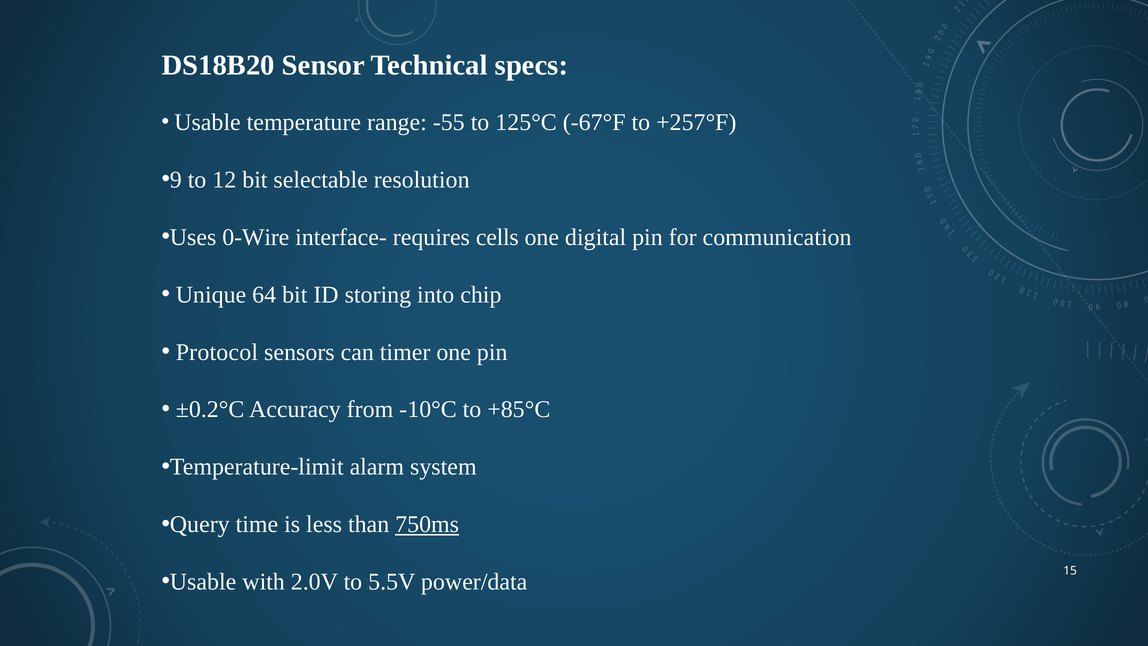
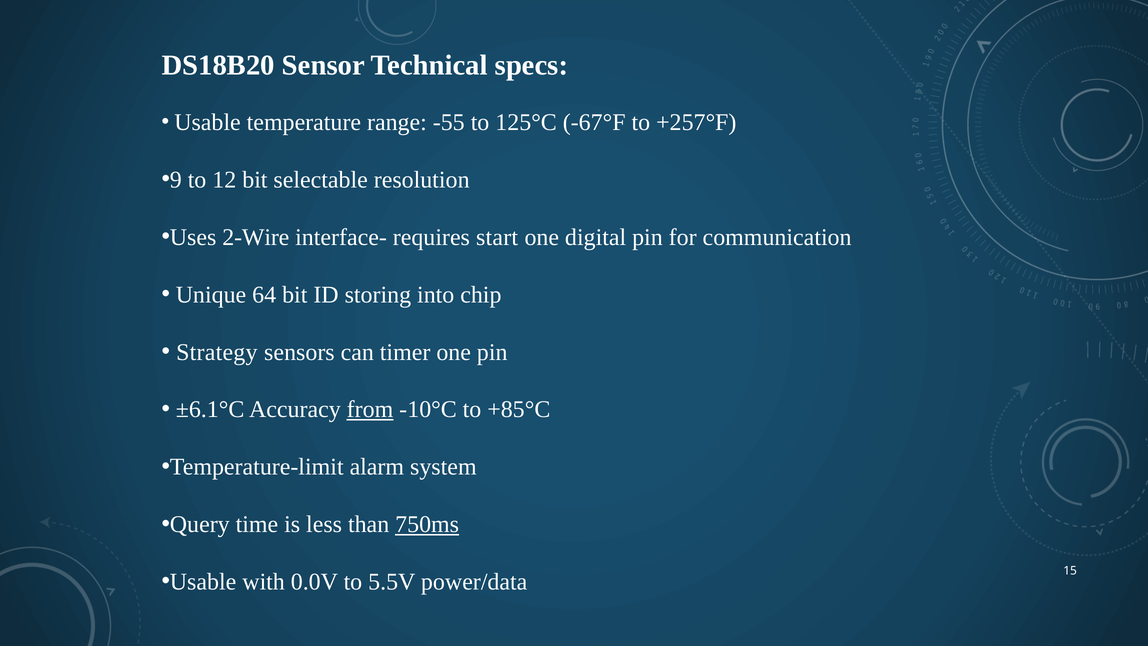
0-Wire: 0-Wire -> 2-Wire (256, 237)
cells: cells -> start (497, 237)
Protocol: Protocol -> Strategy (217, 352)
±0.2°C: ±0.2°C -> ±6.1°C (210, 409)
from underline: none -> present (370, 409)
2.0V: 2.0V -> 0.0V (314, 582)
